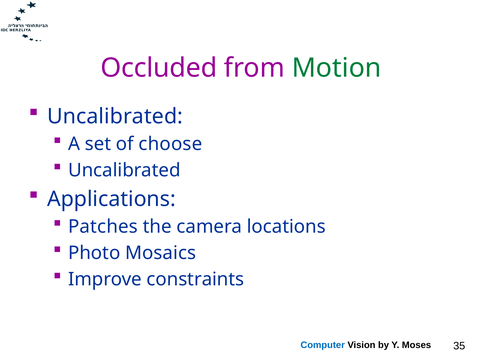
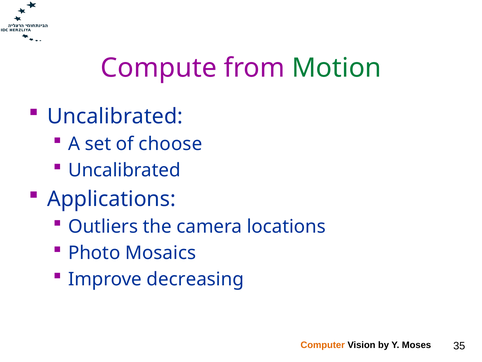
Occluded: Occluded -> Compute (159, 68)
Patches: Patches -> Outliers (103, 226)
constraints: constraints -> decreasing (195, 279)
Computer colour: blue -> orange (323, 344)
